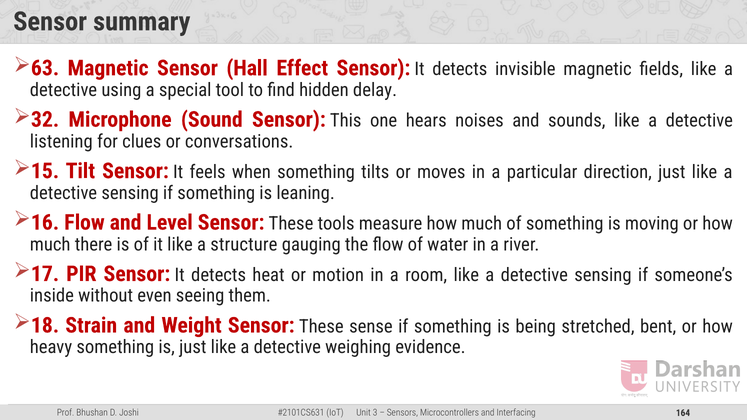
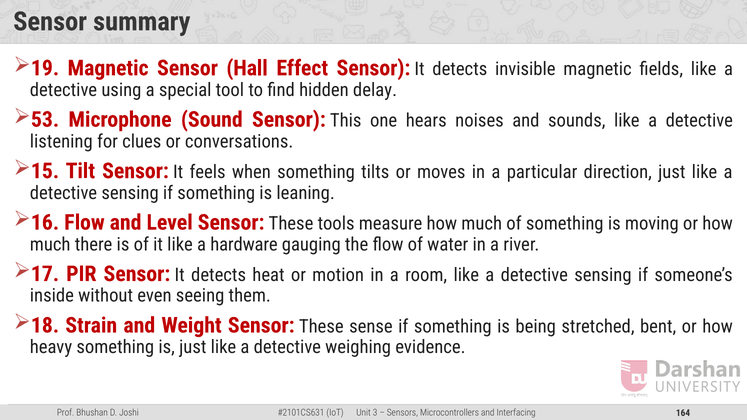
63: 63 -> 19 (45, 68)
32: 32 -> 53 (45, 120)
structure: structure -> hardware (244, 244)
